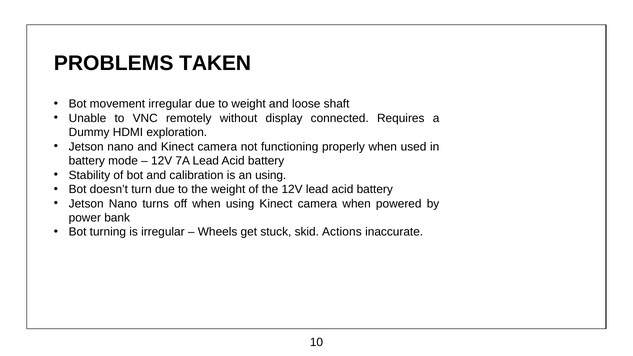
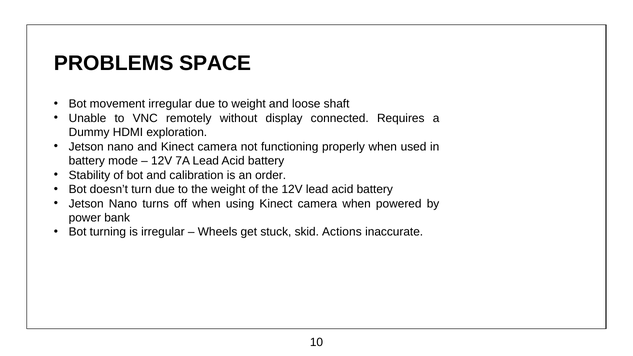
TAKEN: TAKEN -> SPACE (215, 63)
an using: using -> order (271, 175)
